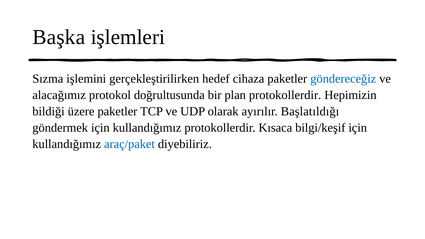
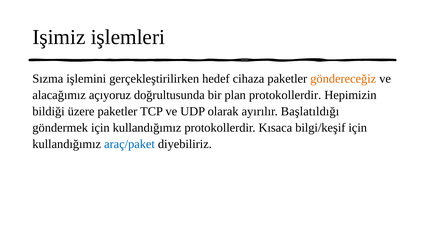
Başka: Başka -> Işimiz (59, 37)
göndereceğiz colour: blue -> orange (343, 79)
protokol: protokol -> açıyoruz (110, 95)
